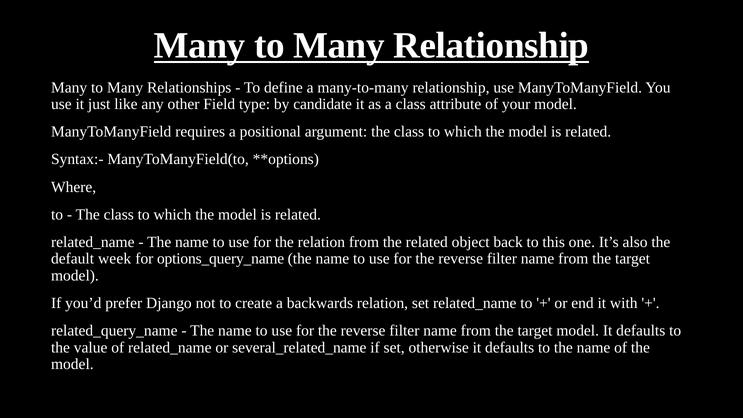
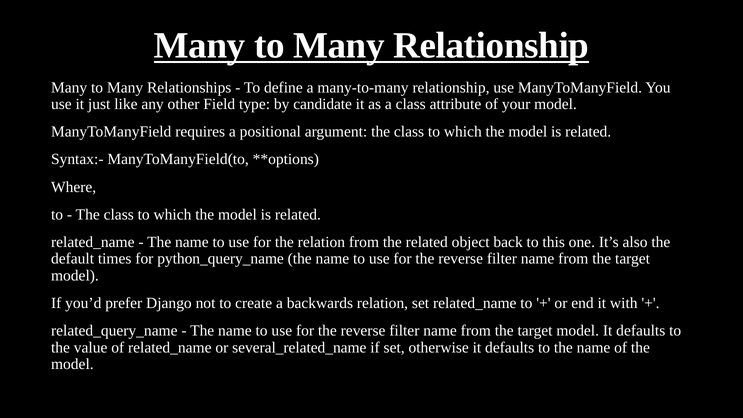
week: week -> times (115, 259)
options_query_name: options_query_name -> python_query_name (221, 259)
